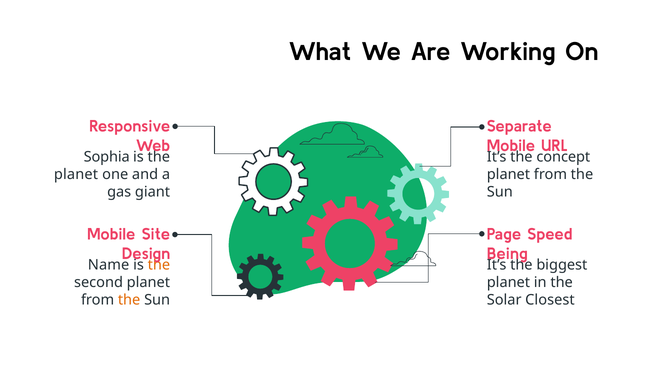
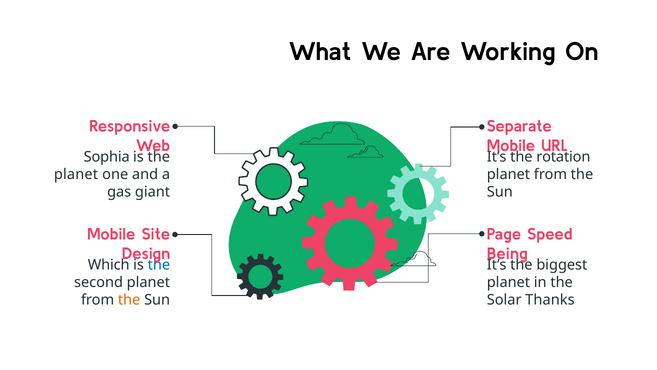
concept: concept -> rotation (563, 157)
Name: Name -> Which (109, 265)
the colour: orange -> blue (159, 265)
Closest: Closest -> Thanks (550, 300)
